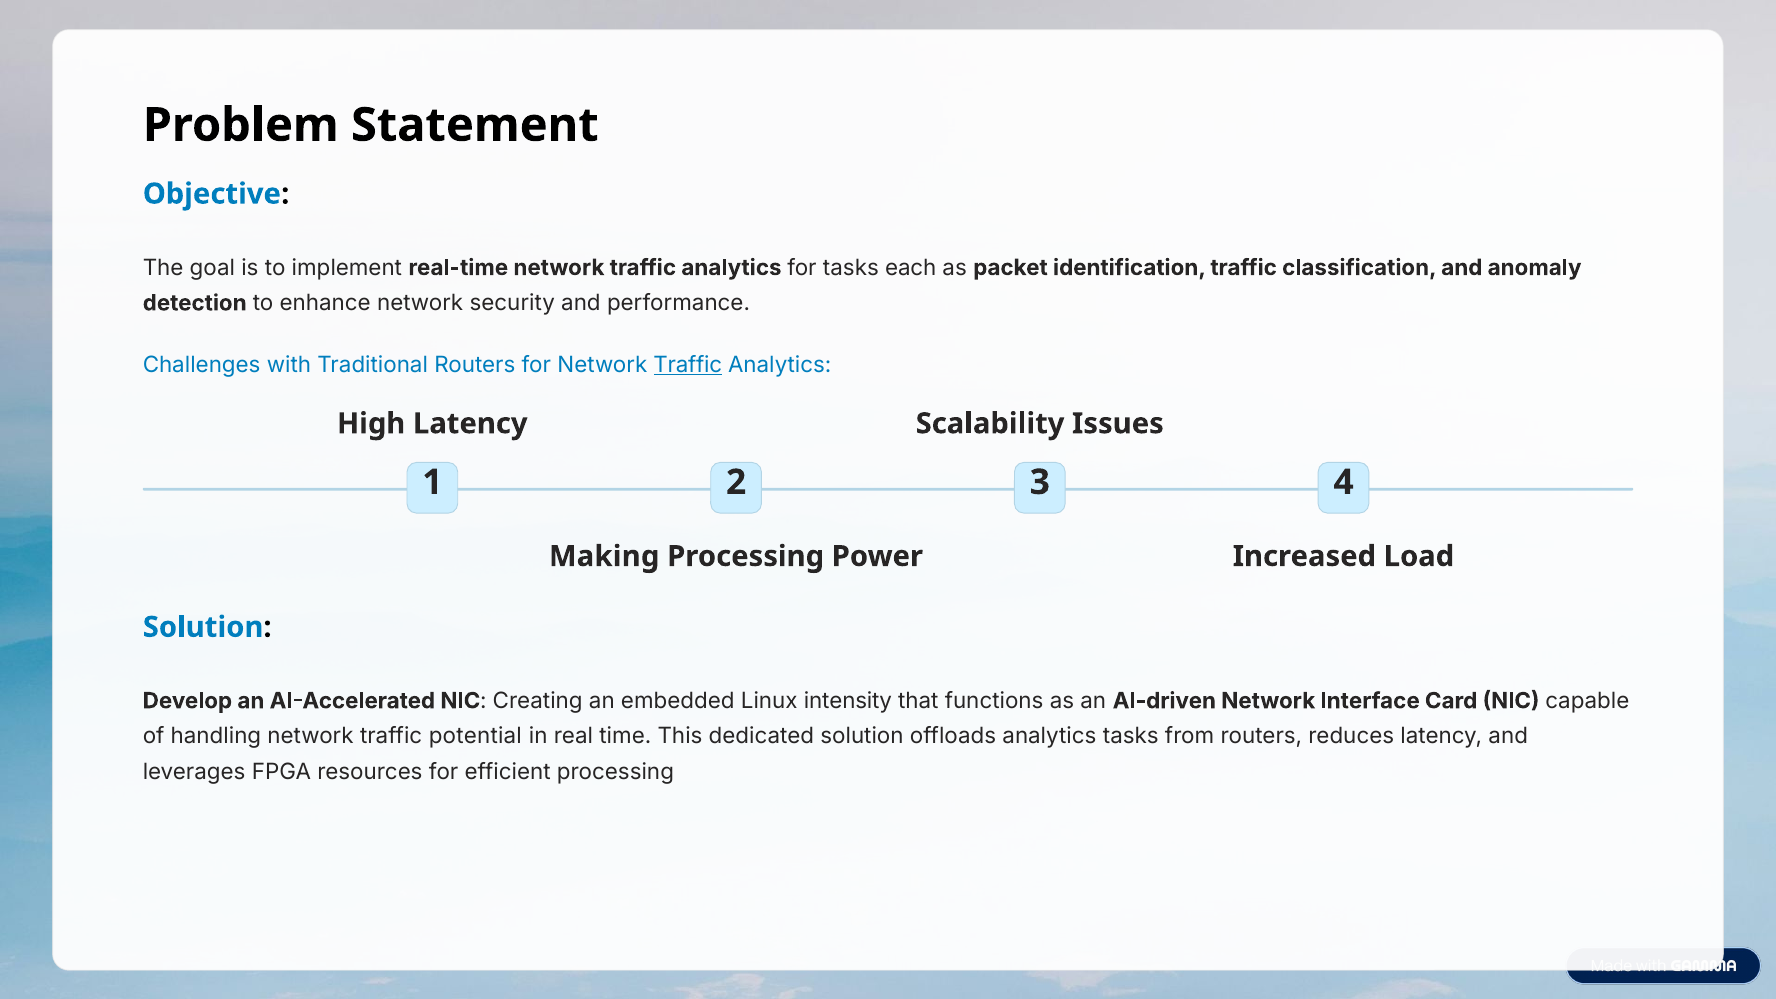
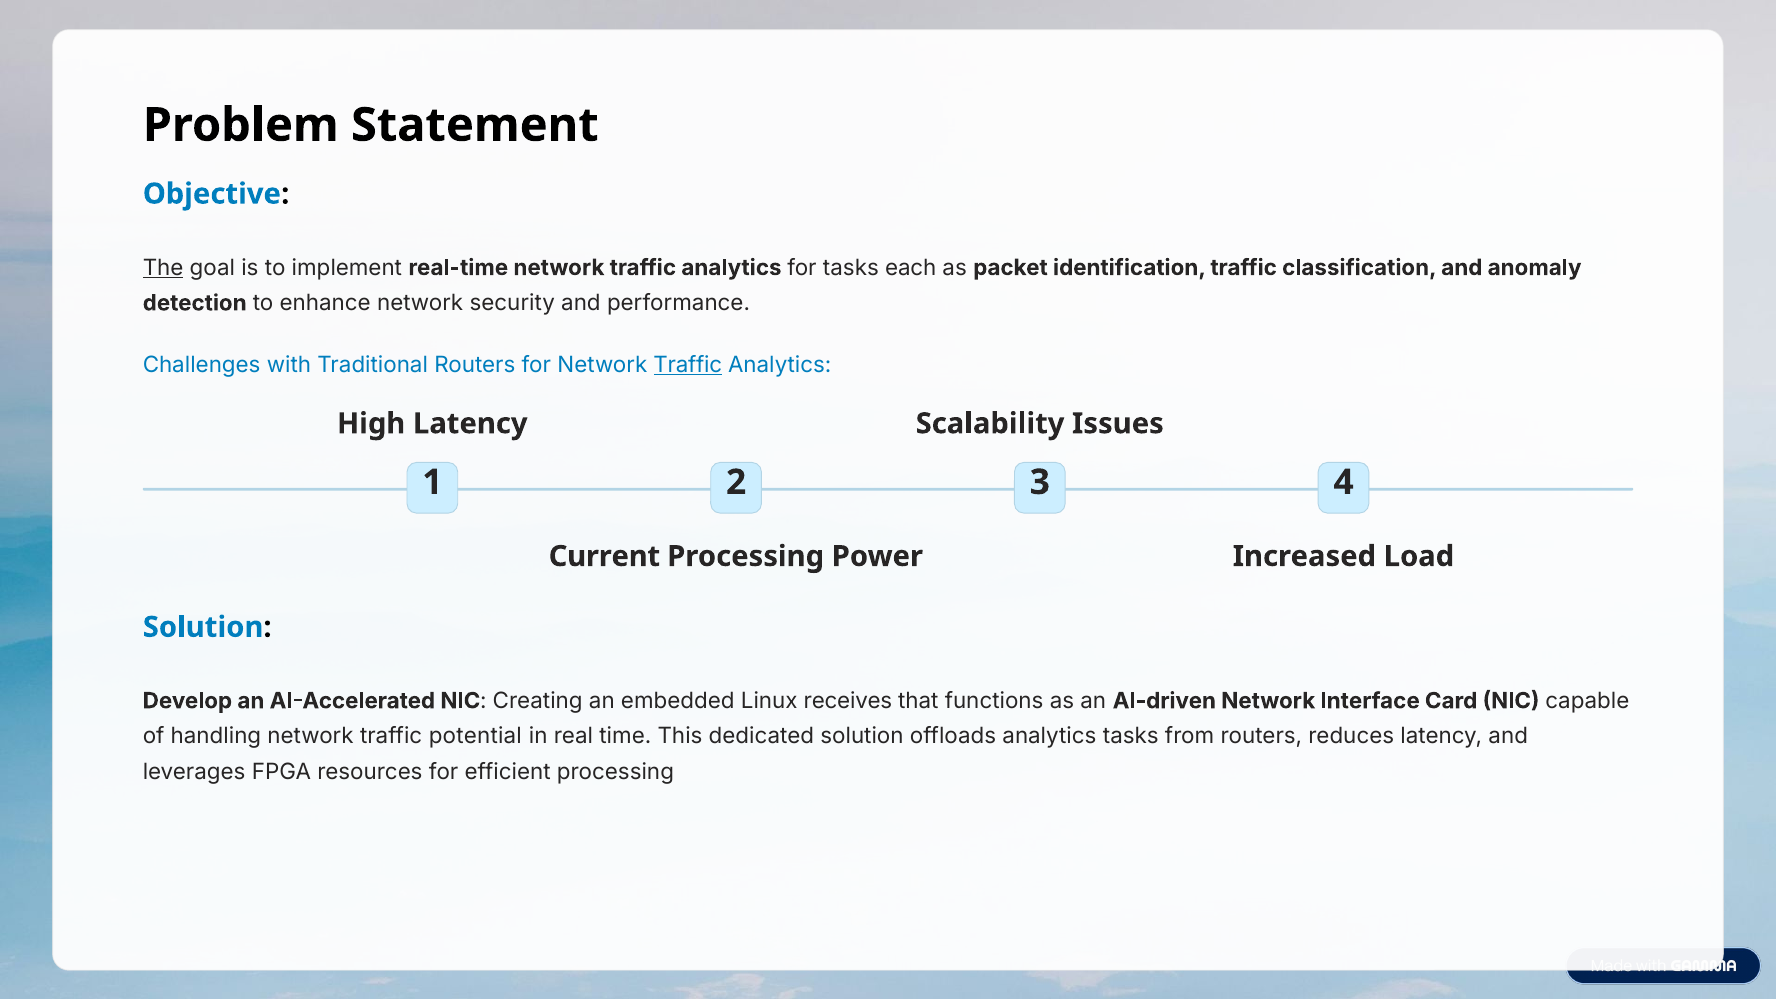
The underline: none -> present (163, 268)
Making: Making -> Current (604, 556)
intensity: intensity -> receives (848, 701)
